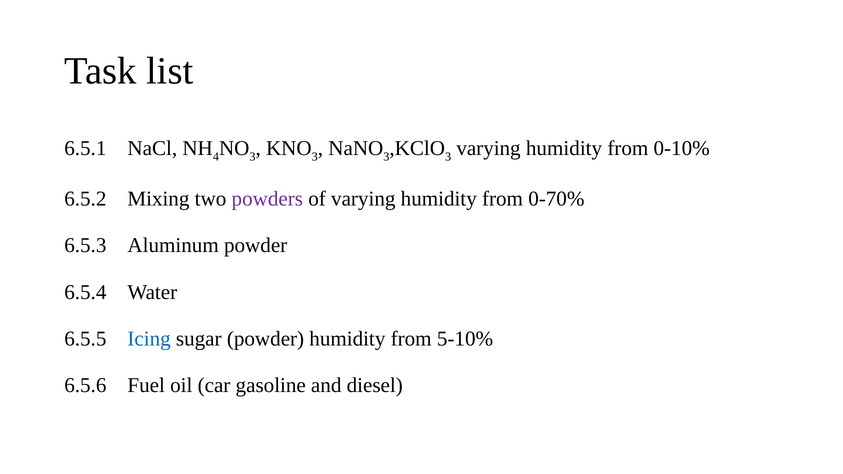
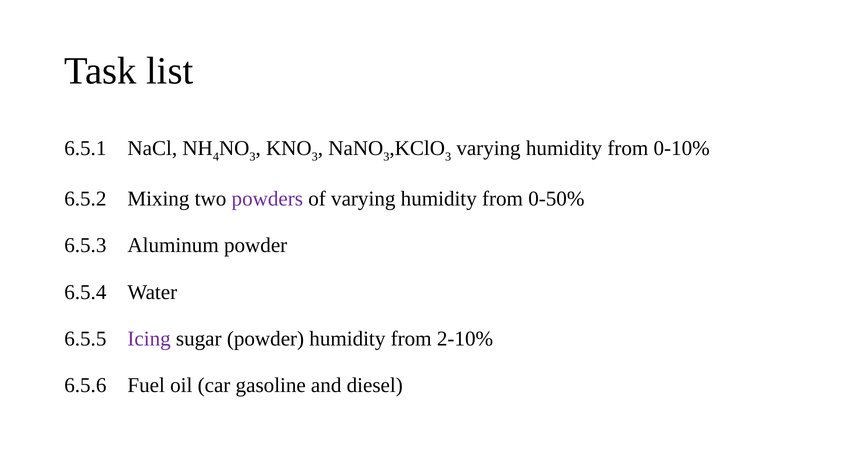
0-70%: 0-70% -> 0-50% (556, 199)
Icing colour: blue -> purple (149, 339)
5-10%: 5-10% -> 2-10% (465, 339)
